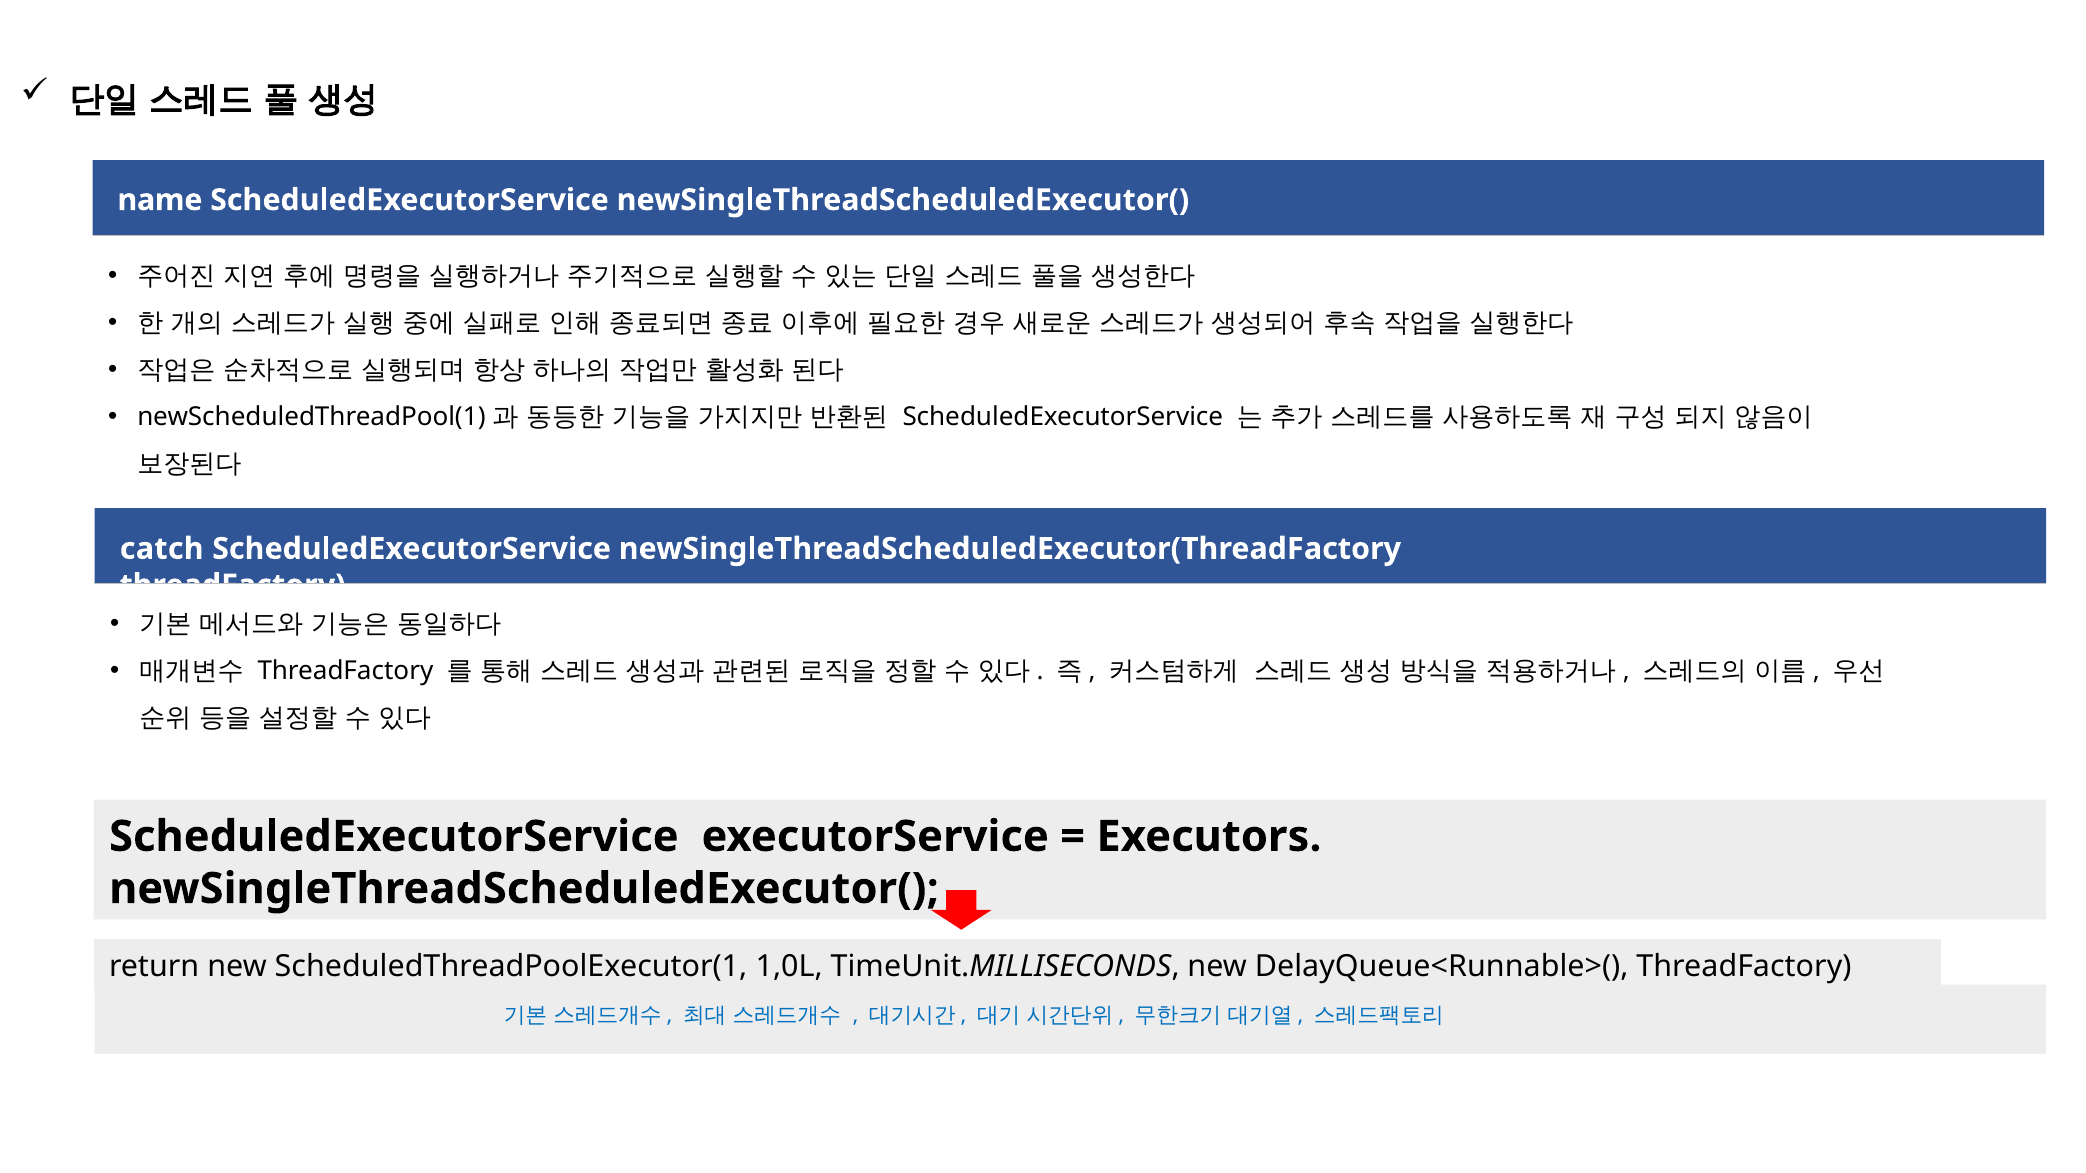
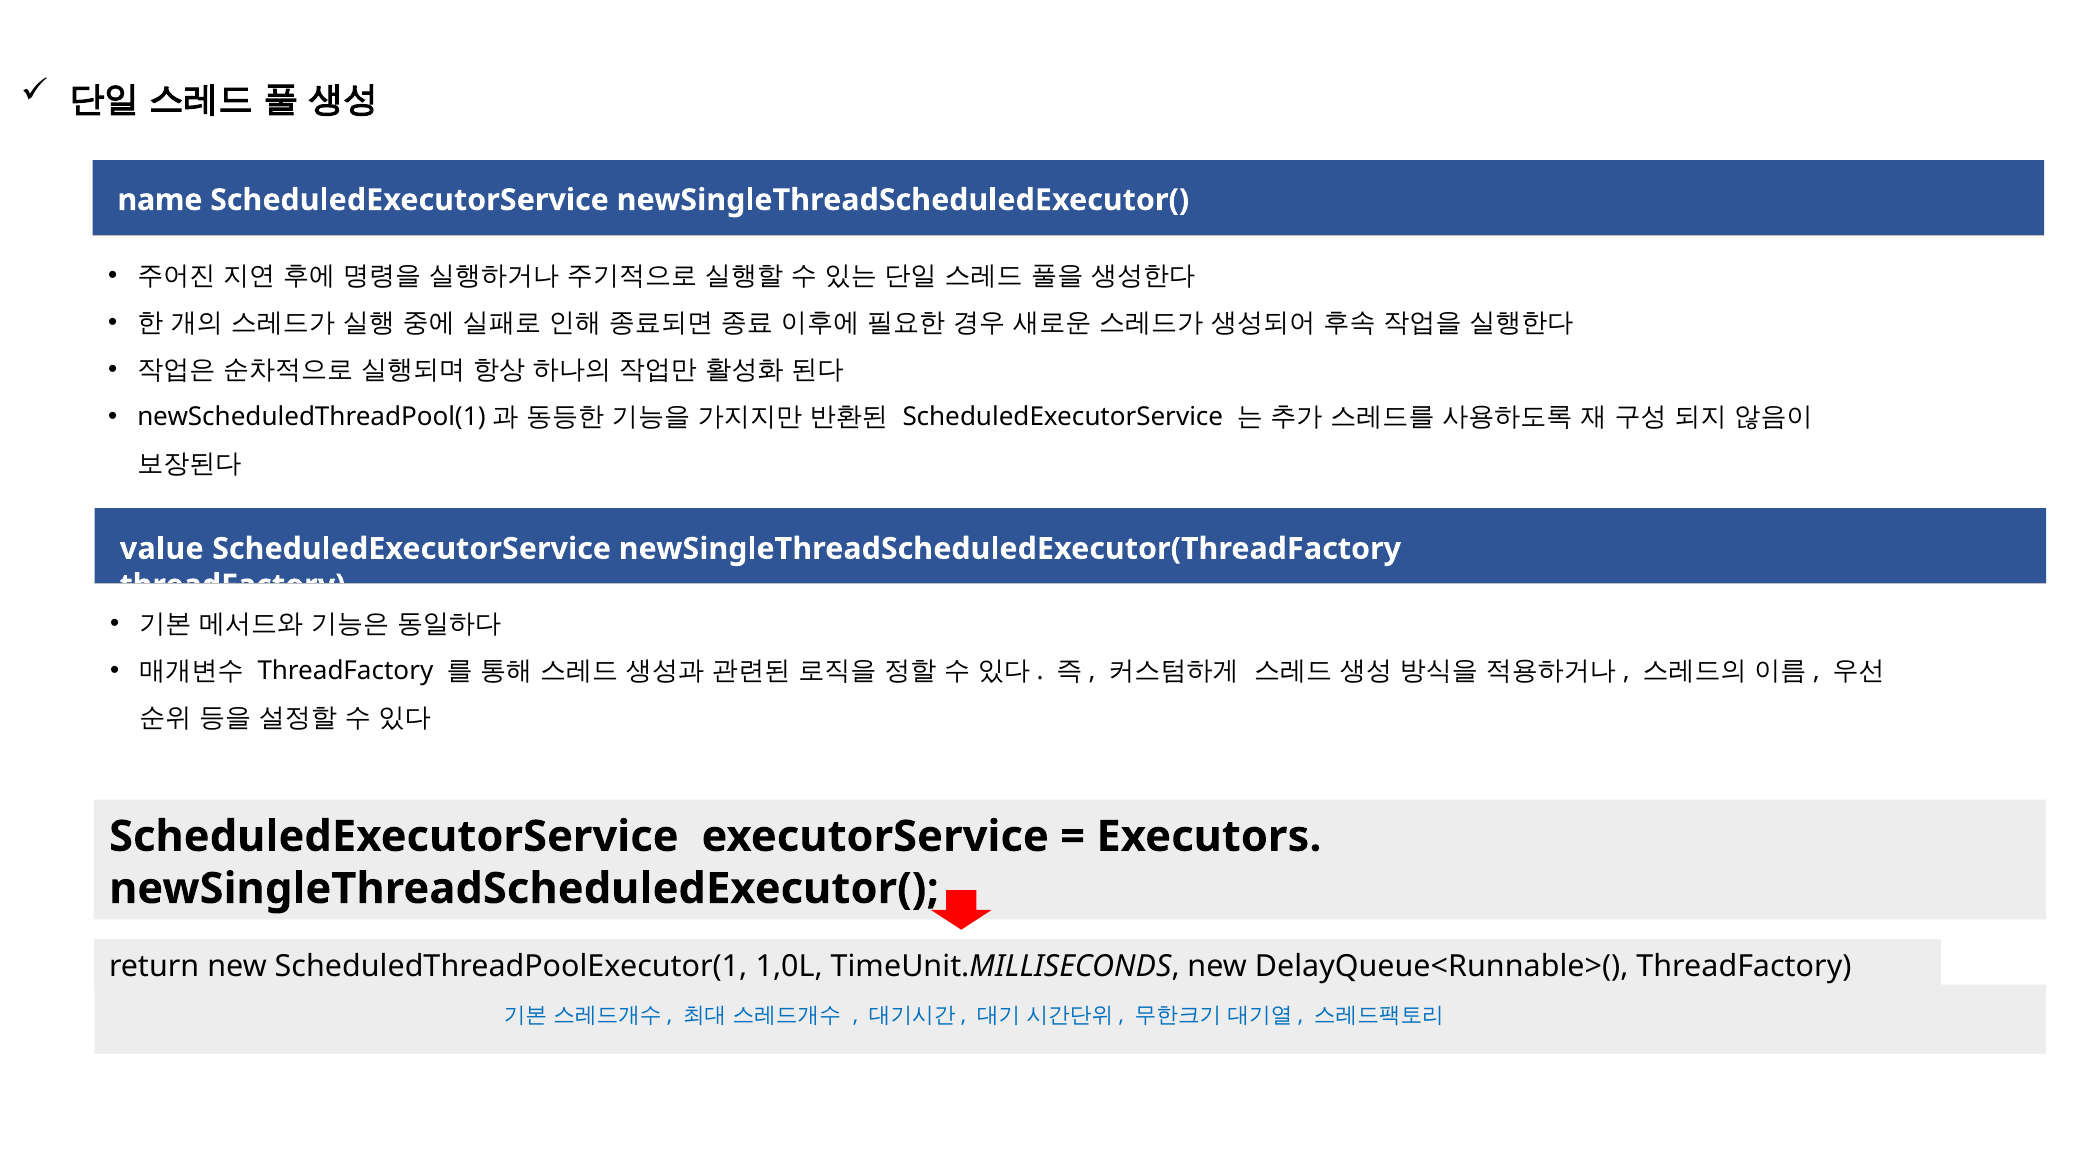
catch: catch -> value (162, 549)
